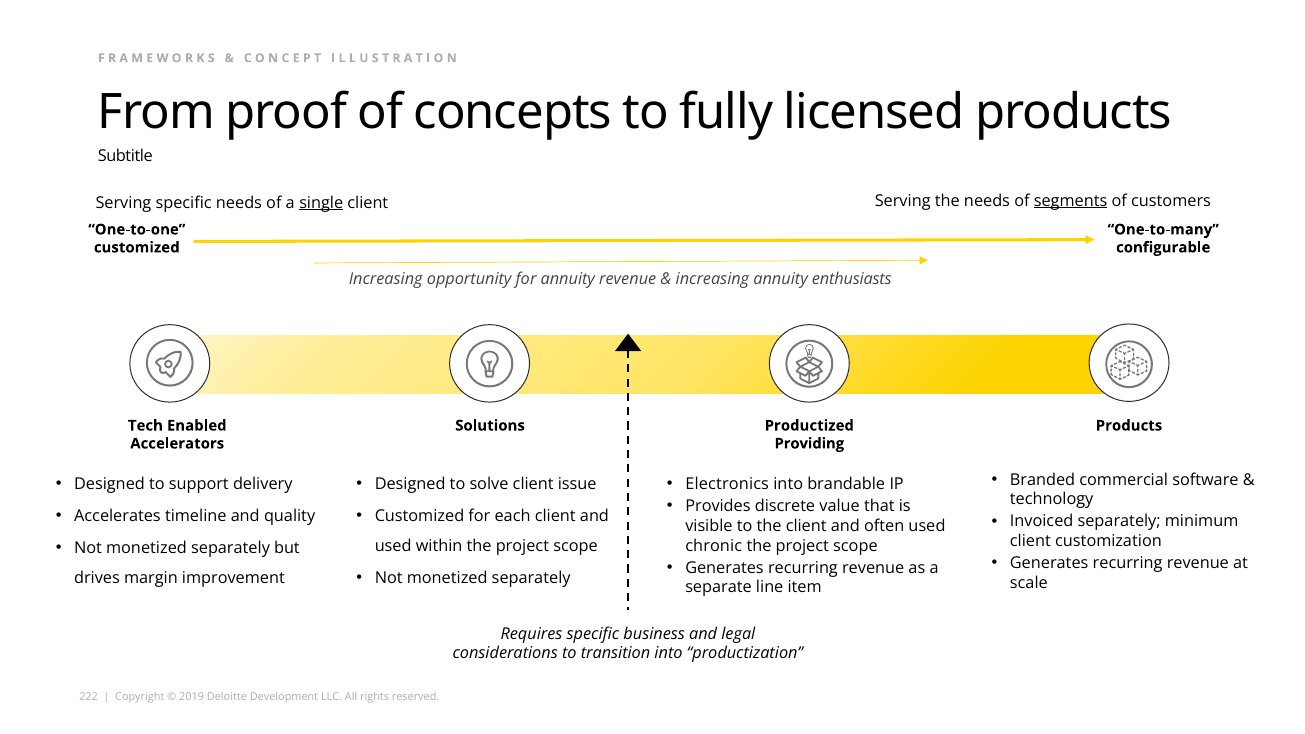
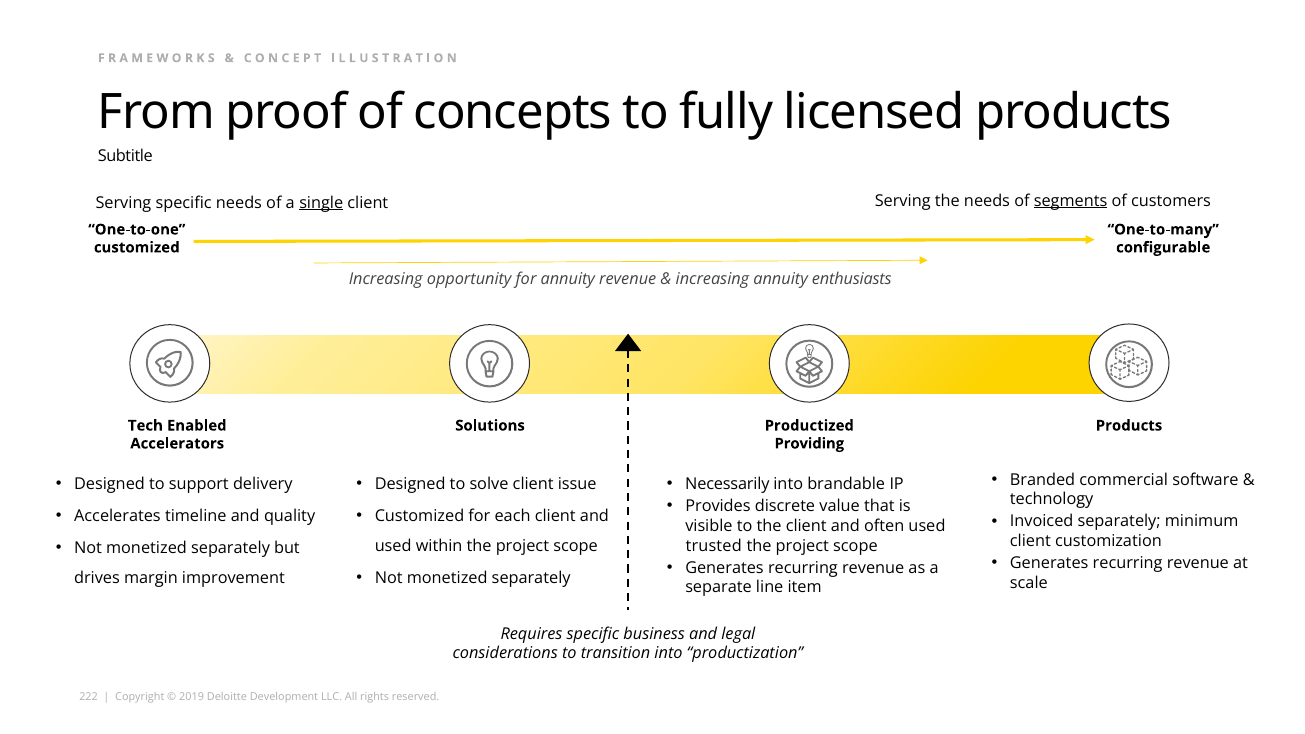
Electronics: Electronics -> Necessarily (727, 484)
chronic: chronic -> trusted (714, 546)
